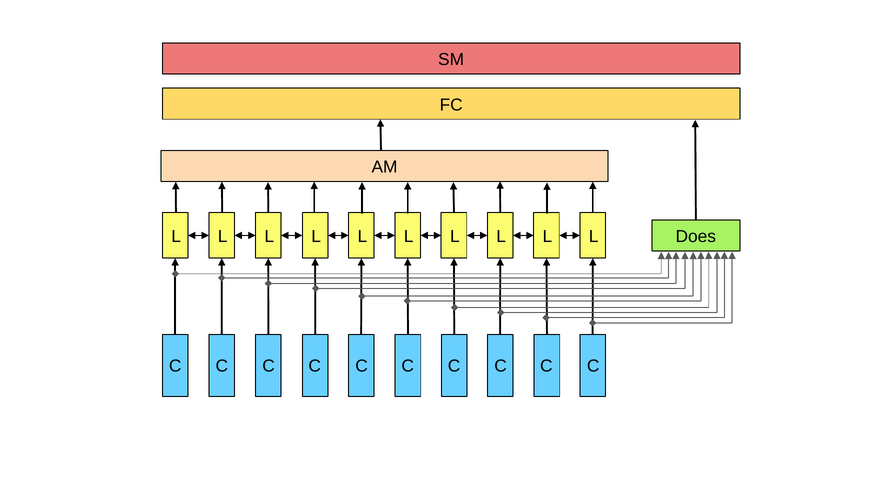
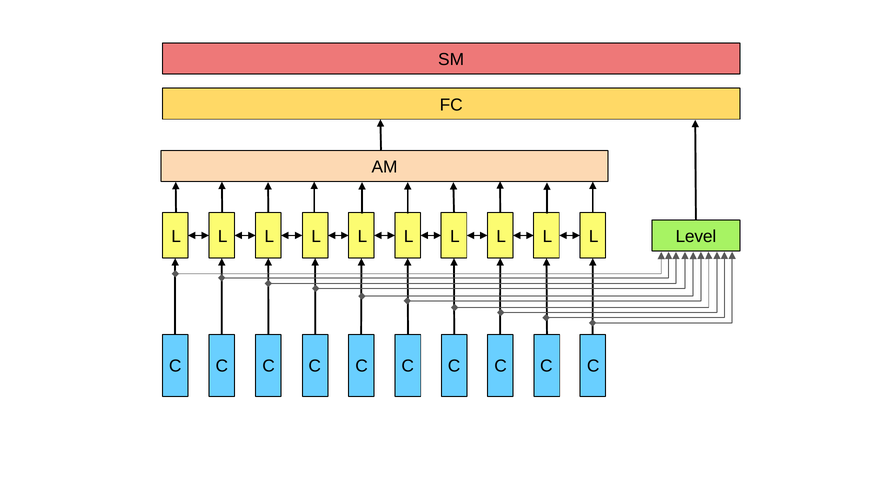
Does: Does -> Level (696, 237)
